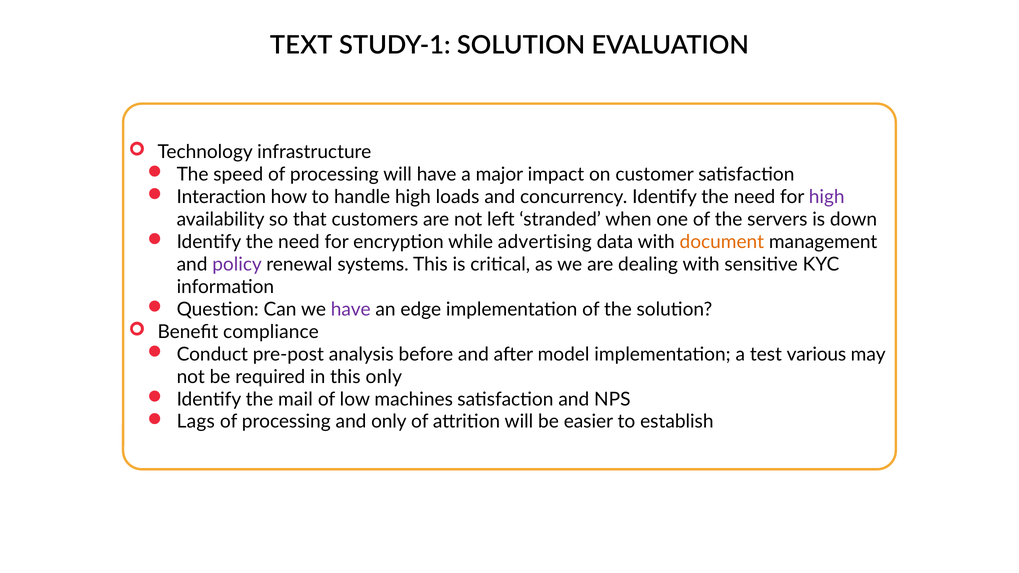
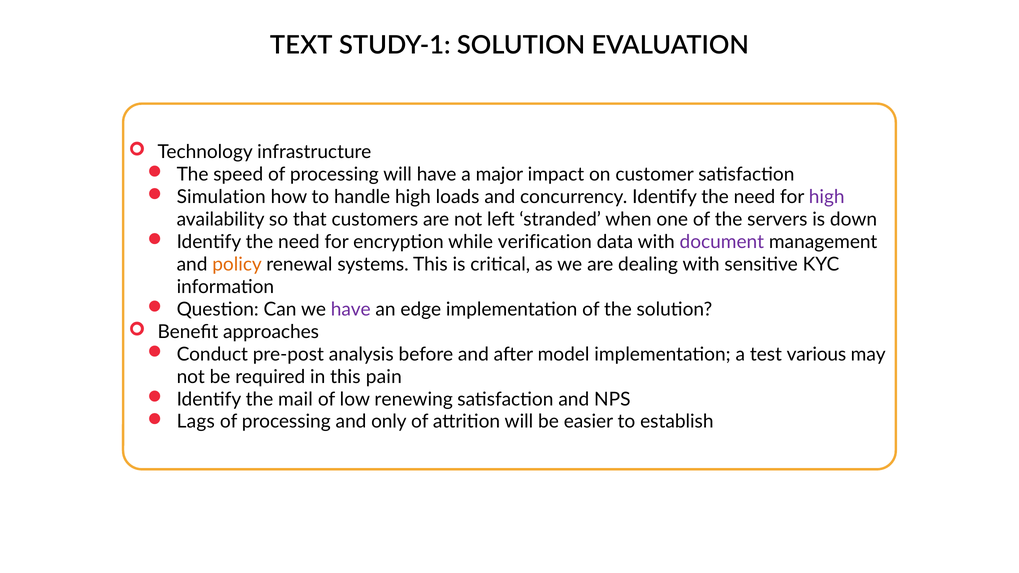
Interaction: Interaction -> Simulation (221, 197)
advertising: advertising -> verification (545, 242)
document colour: orange -> purple (722, 242)
policy colour: purple -> orange (237, 264)
compliance: compliance -> approaches (271, 332)
this only: only -> pain (384, 377)
machines: machines -> renewing (414, 399)
